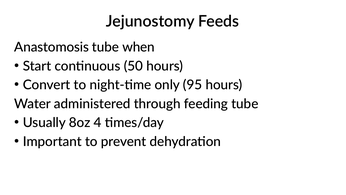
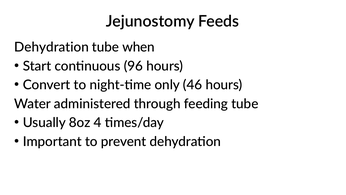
Anastomosis: Anastomosis -> Dehydration (52, 47)
50: 50 -> 96 (133, 66)
95: 95 -> 46 (193, 85)
